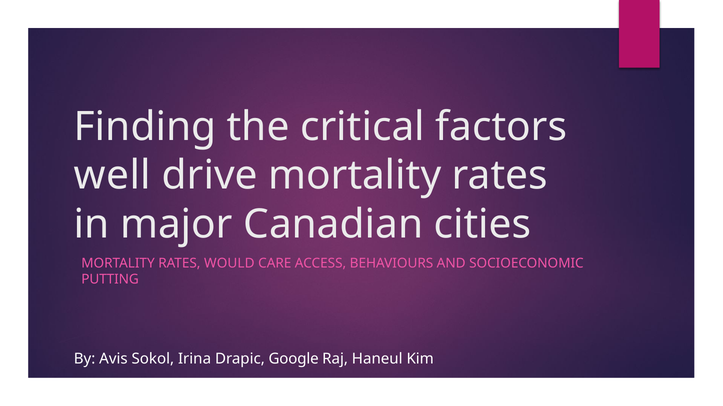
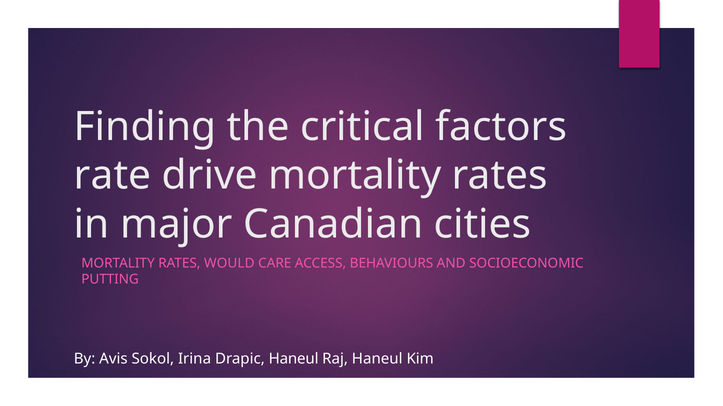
well: well -> rate (113, 176)
Drapic Google: Google -> Haneul (294, 359)
